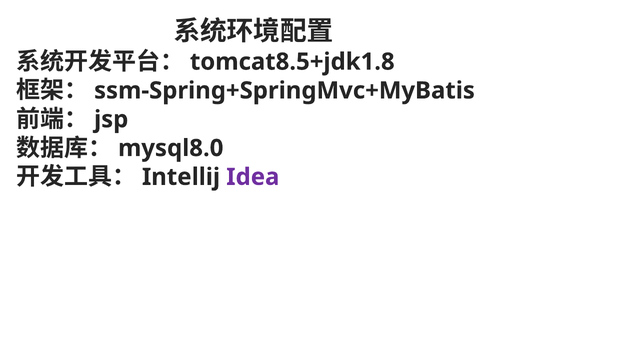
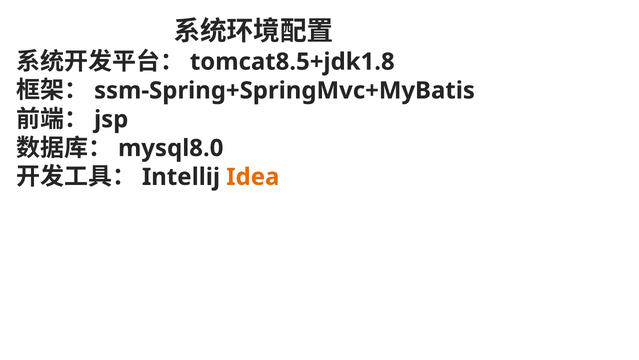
Idea colour: purple -> orange (253, 177)
